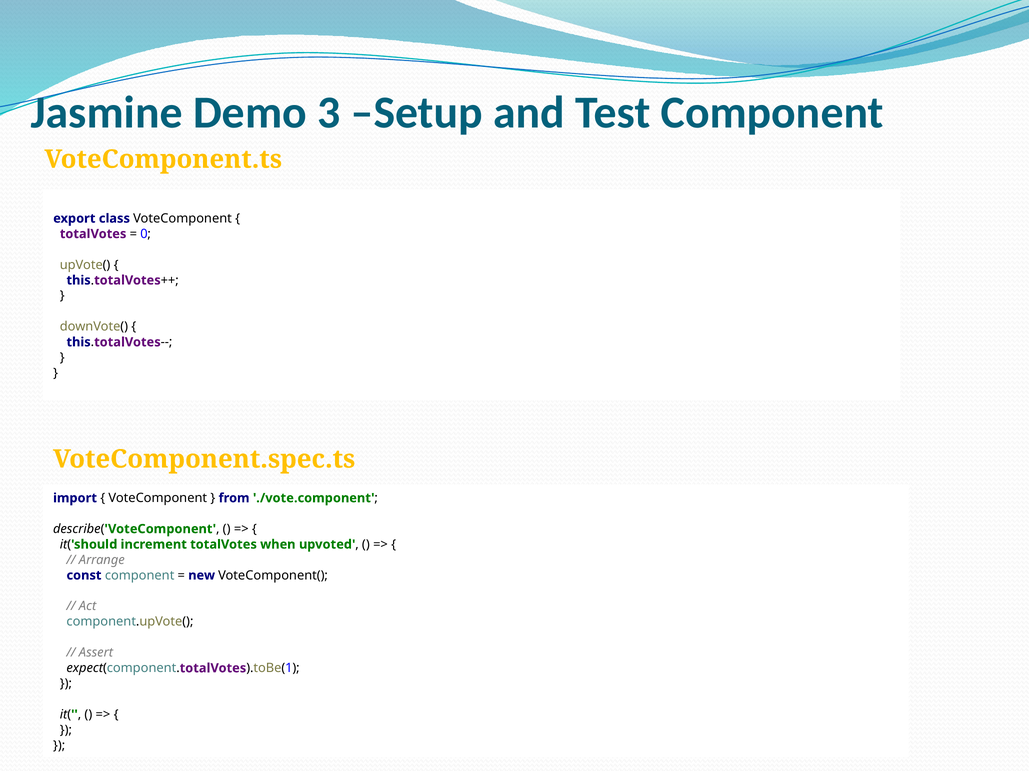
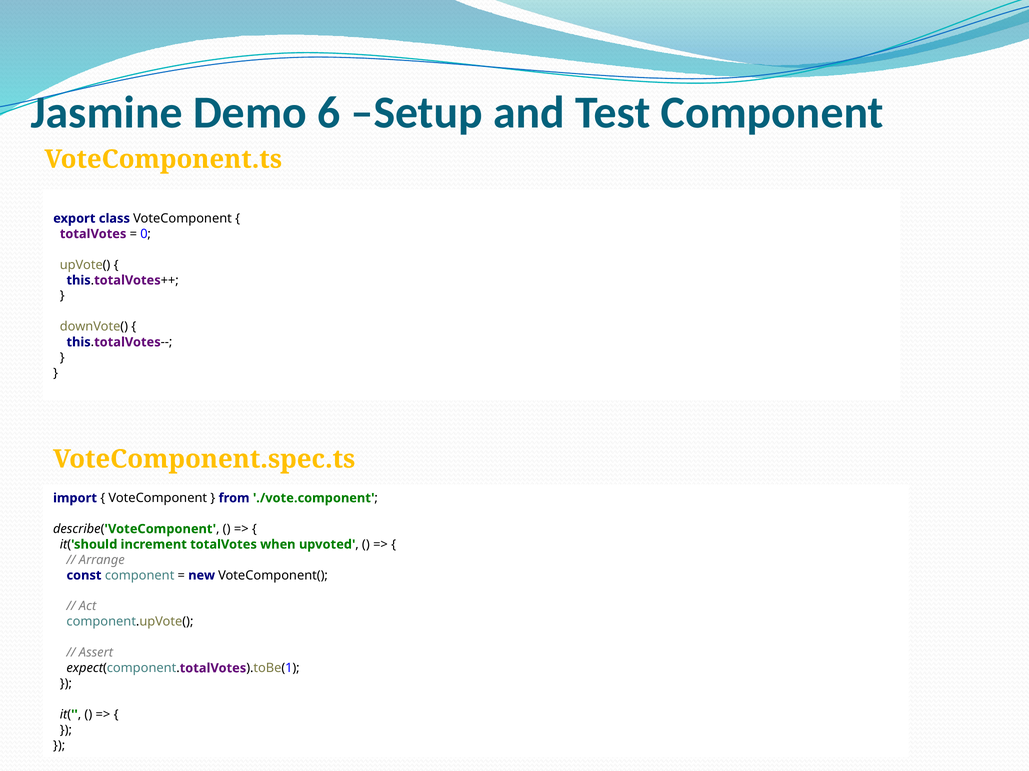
3: 3 -> 6 (329, 113)
